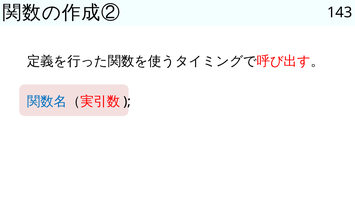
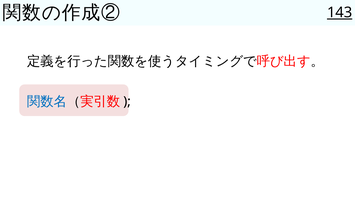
143 underline: none -> present (340, 13)
